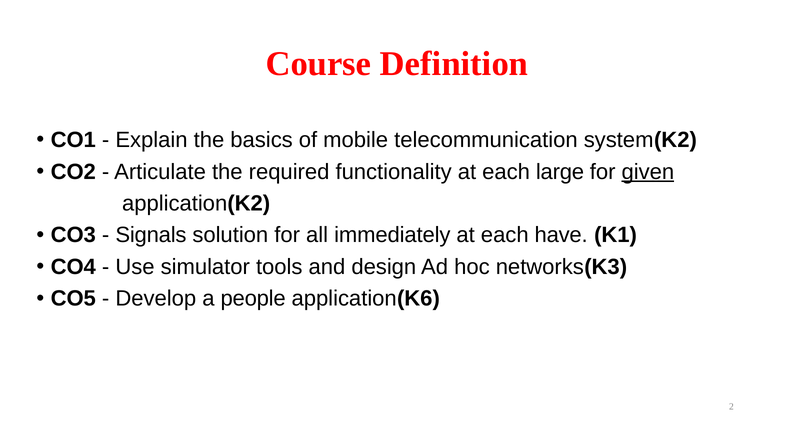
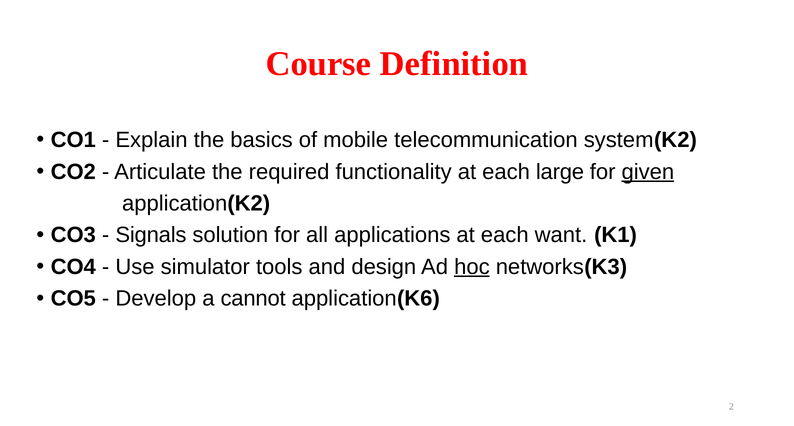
immediately: immediately -> applications (392, 235)
have: have -> want (561, 235)
hoc underline: none -> present (472, 266)
people: people -> cannot (253, 298)
